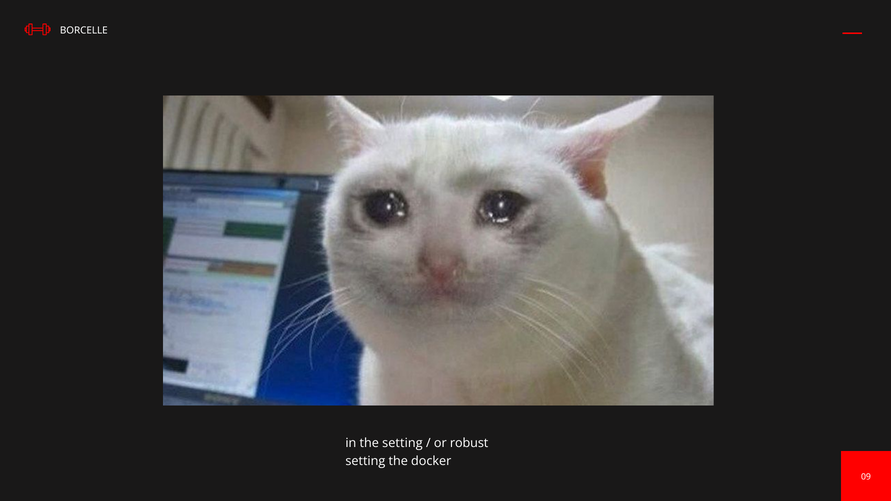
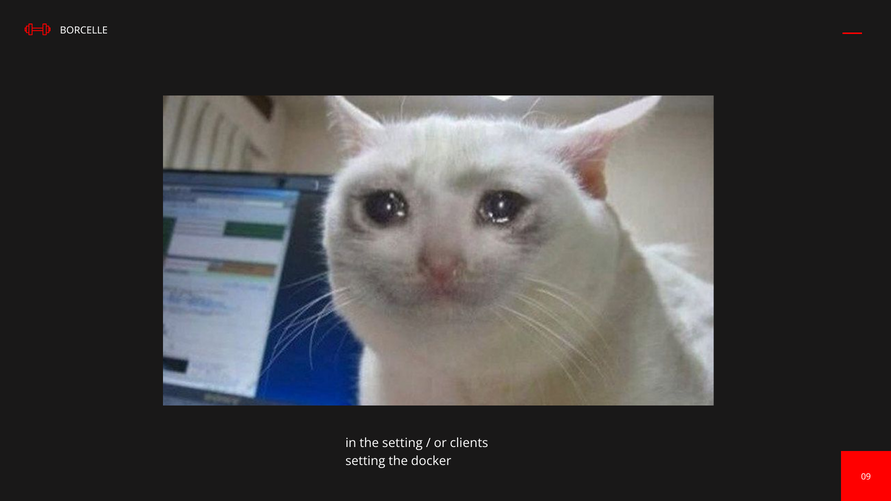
robust: robust -> clients (469, 443)
